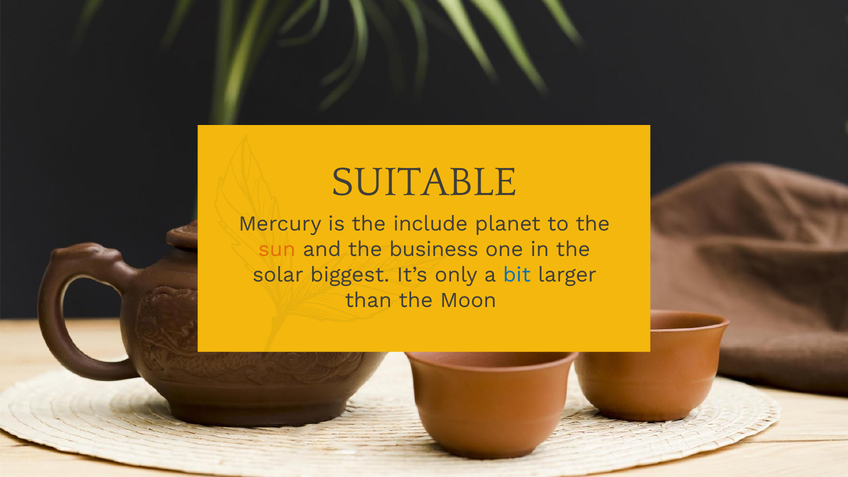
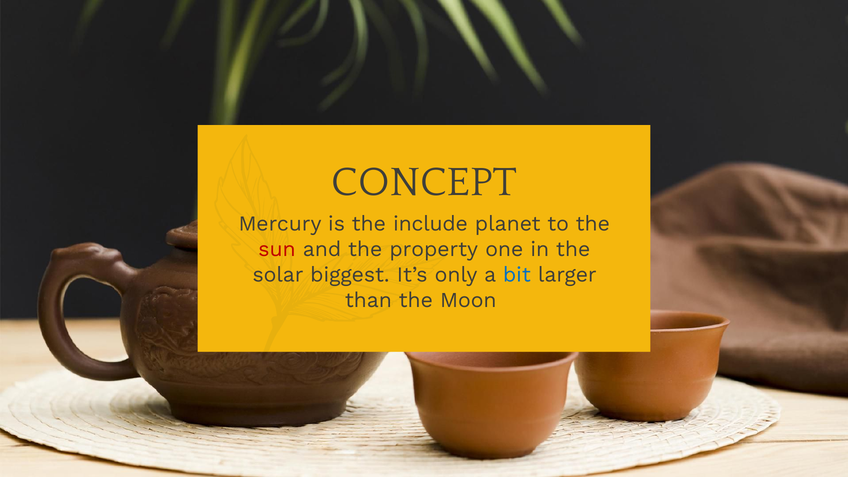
SUITABLE: SUITABLE -> CONCEPT (424, 182)
sun colour: orange -> red (277, 249)
business: business -> property (434, 249)
